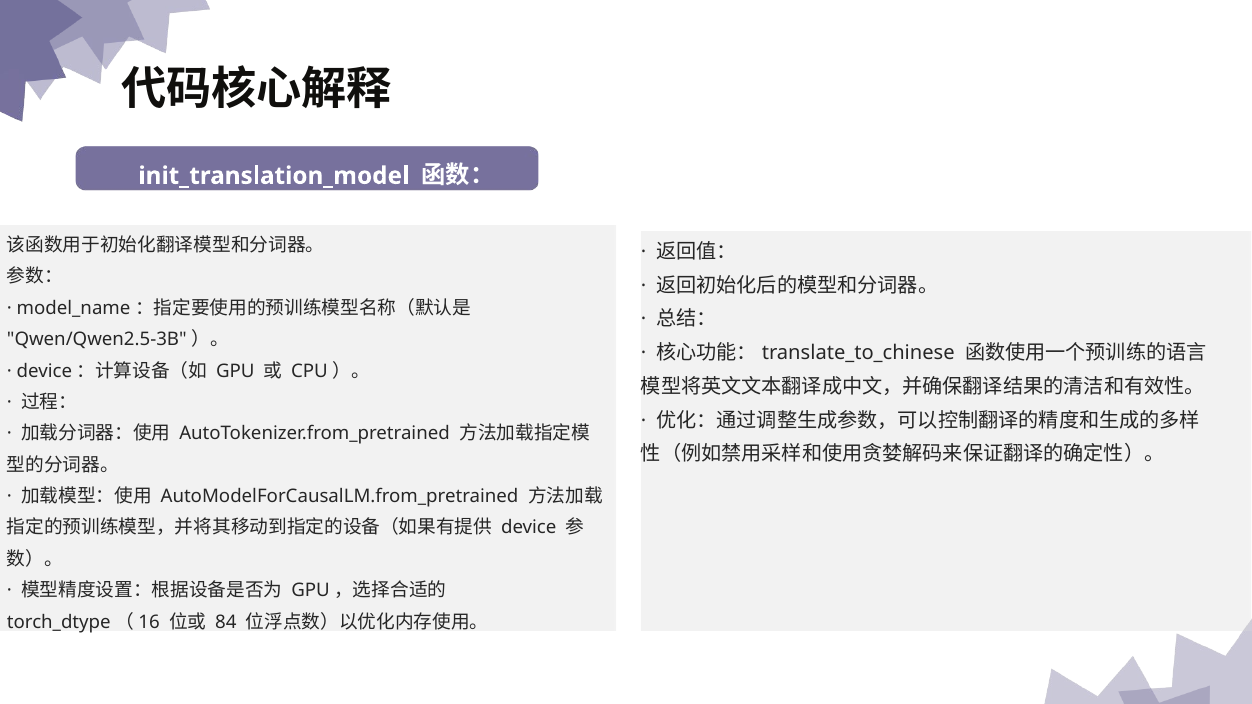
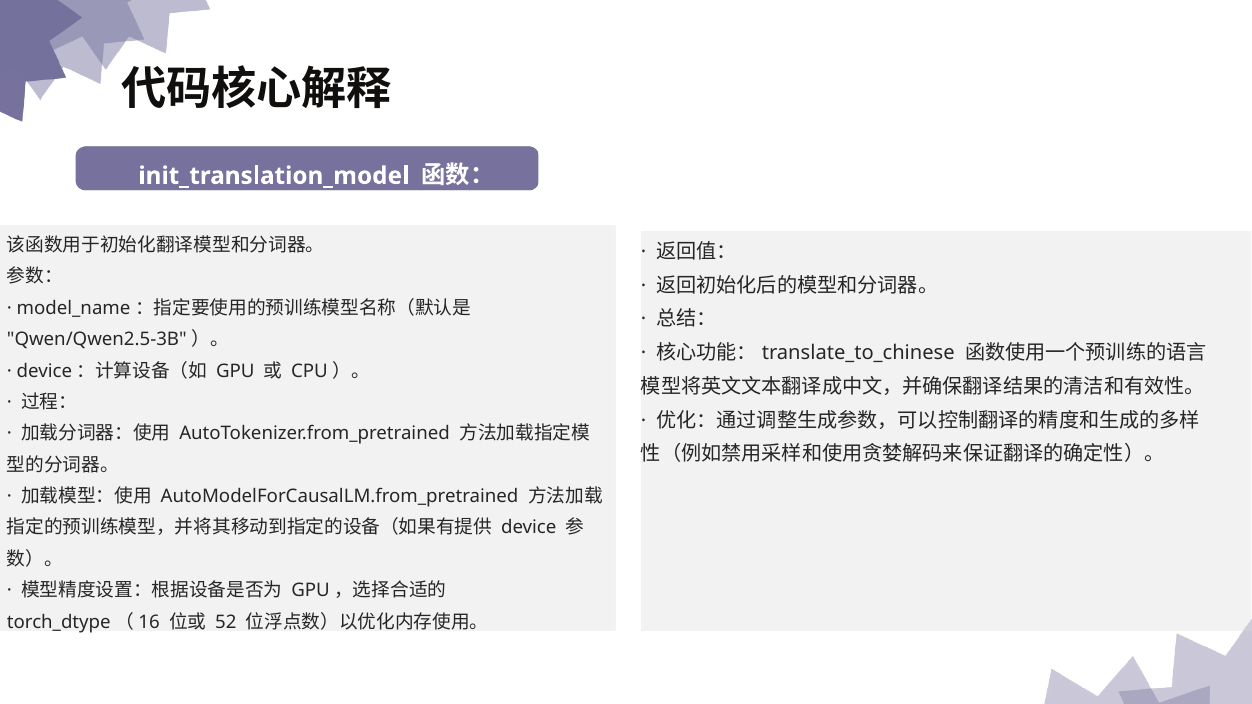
84: 84 -> 52 (226, 622)
